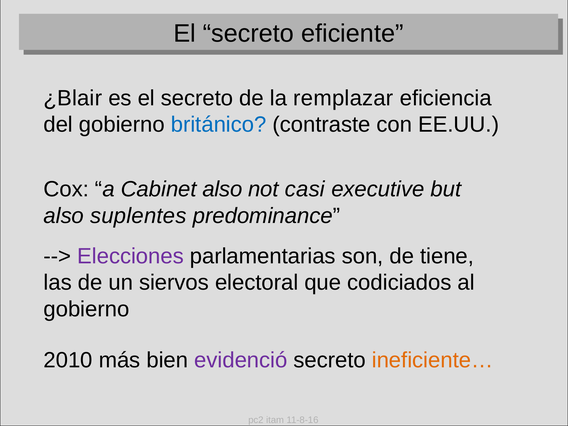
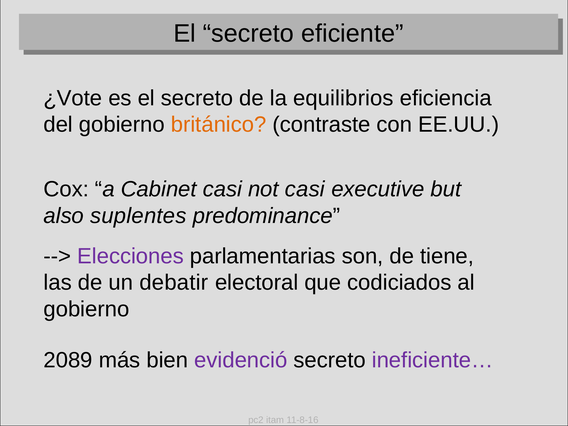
¿Blair: ¿Blair -> ¿Vote (73, 98)
remplazar: remplazar -> equilibrios (343, 98)
británico colour: blue -> orange (219, 125)
Cabinet also: also -> casi (222, 189)
siervos: siervos -> debatir (174, 283)
2010: 2010 -> 2089 (68, 360)
ineficiente… colour: orange -> purple (432, 360)
